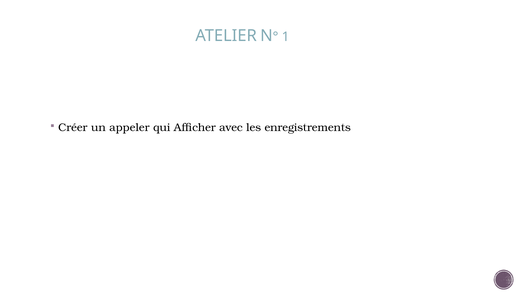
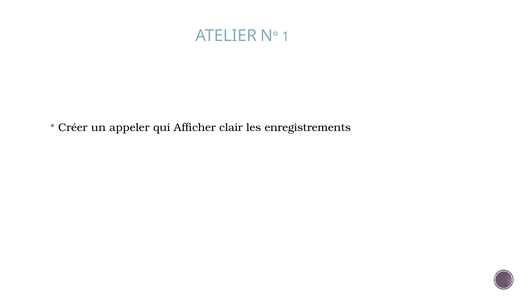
avec: avec -> clair (231, 128)
